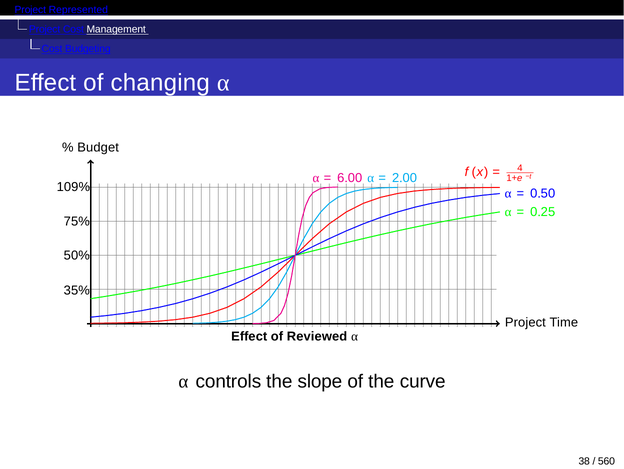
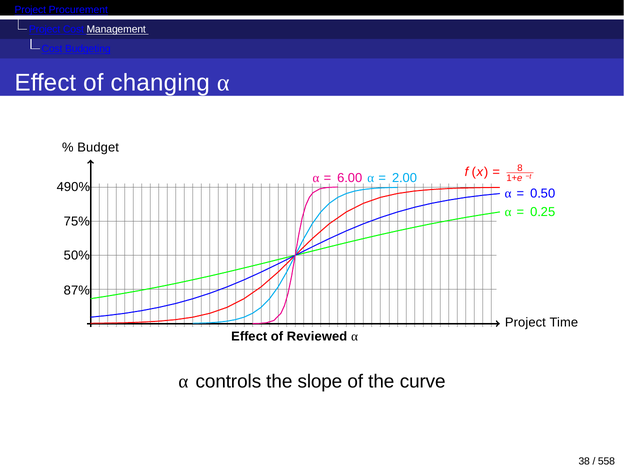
Represented: Represented -> Procurement (78, 10)
4: 4 -> 8 (520, 168)
109%: 109% -> 490% (73, 187)
35%: 35% -> 87% (77, 290)
560: 560 -> 558 (606, 461)
